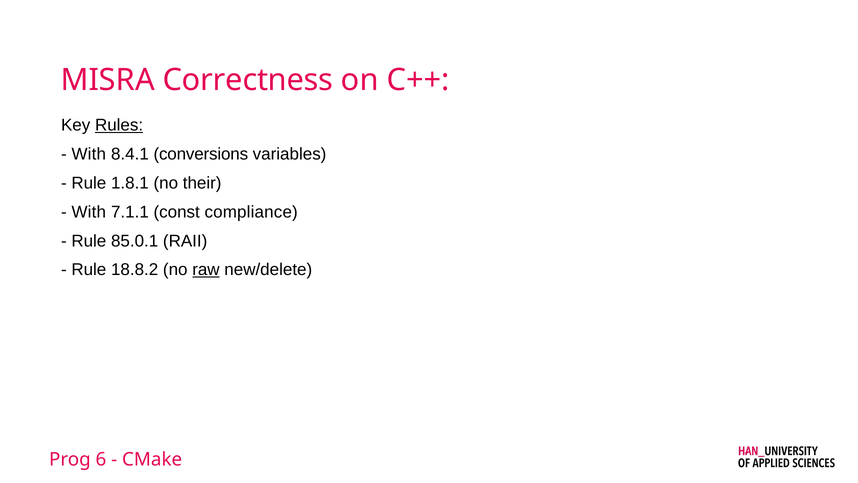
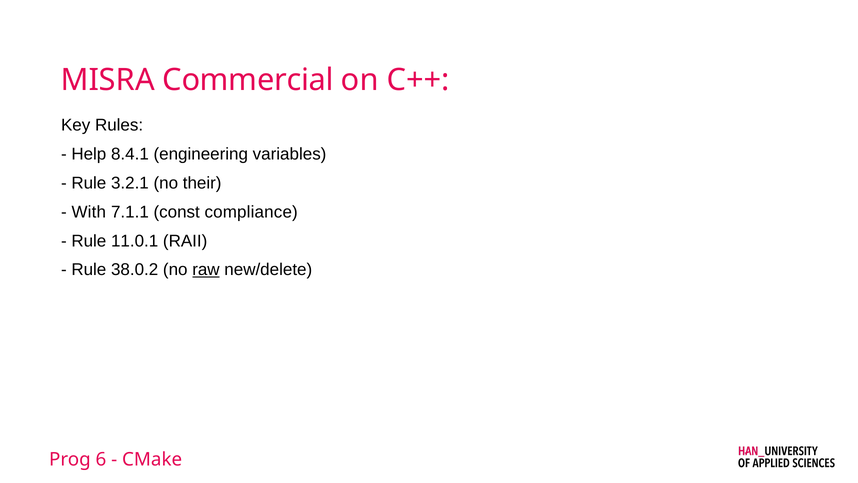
Correctness: Correctness -> Commercial (248, 80)
Rules underline: present -> none (119, 125)
With: With -> Help (89, 154)
conversions: conversions -> engineering (201, 154)
1.8.1: 1.8.1 -> 3.2.1 (130, 183)
85.0.1: 85.0.1 -> 11.0.1 (135, 241)
18.8.2: 18.8.2 -> 38.0.2 (135, 270)
